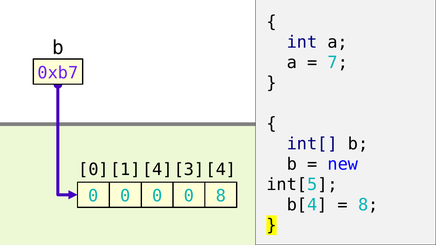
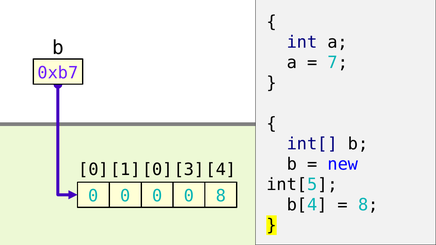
4: 4 -> 0 (157, 170)
